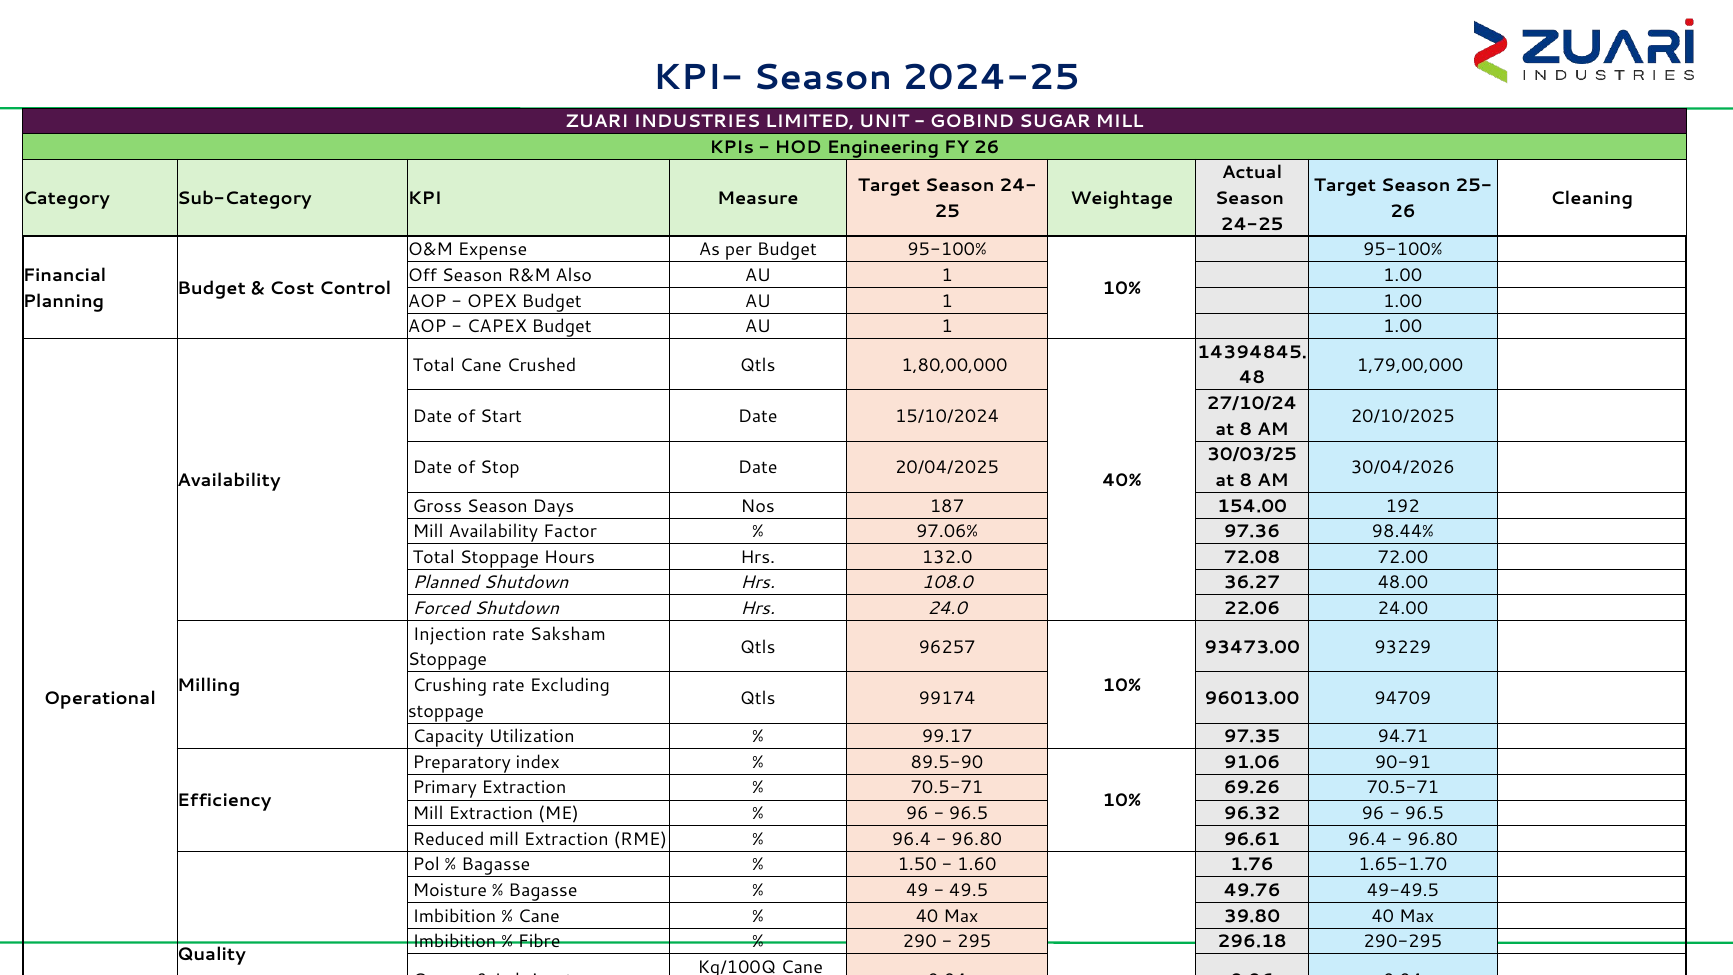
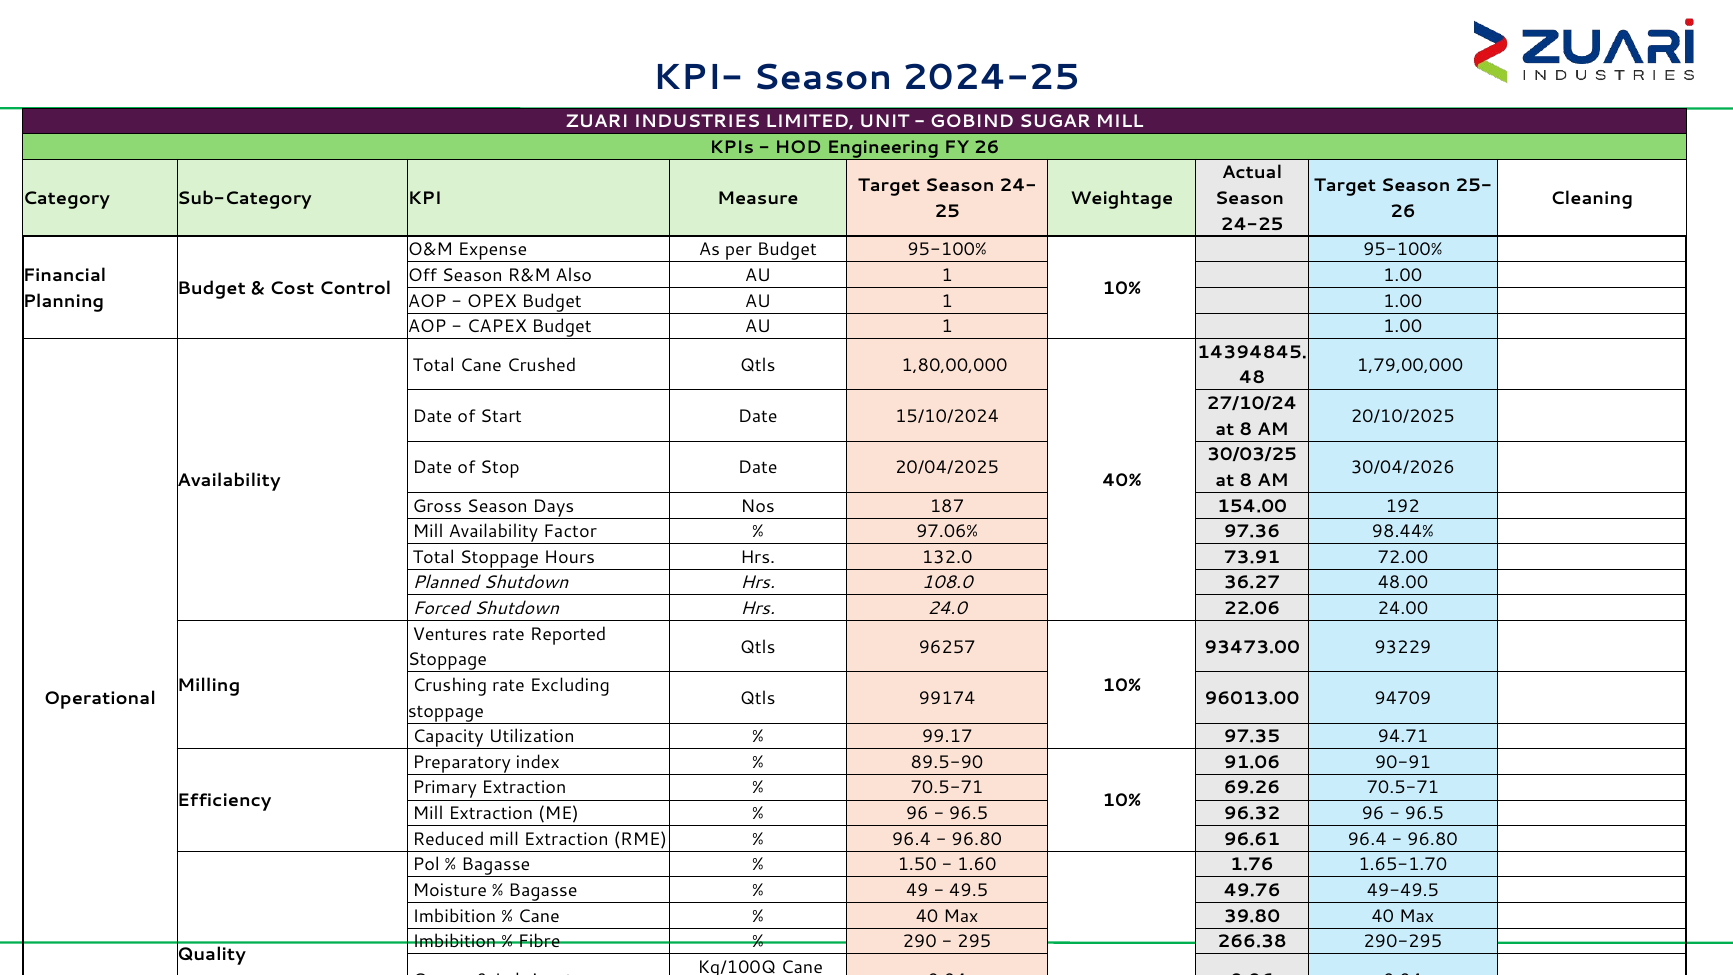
72.08: 72.08 -> 73.91 (1252, 557)
Injection: Injection -> Ventures (450, 634)
Saksham: Saksham -> Reported (568, 634)
296.18: 296.18 -> 266.38 (1252, 942)
